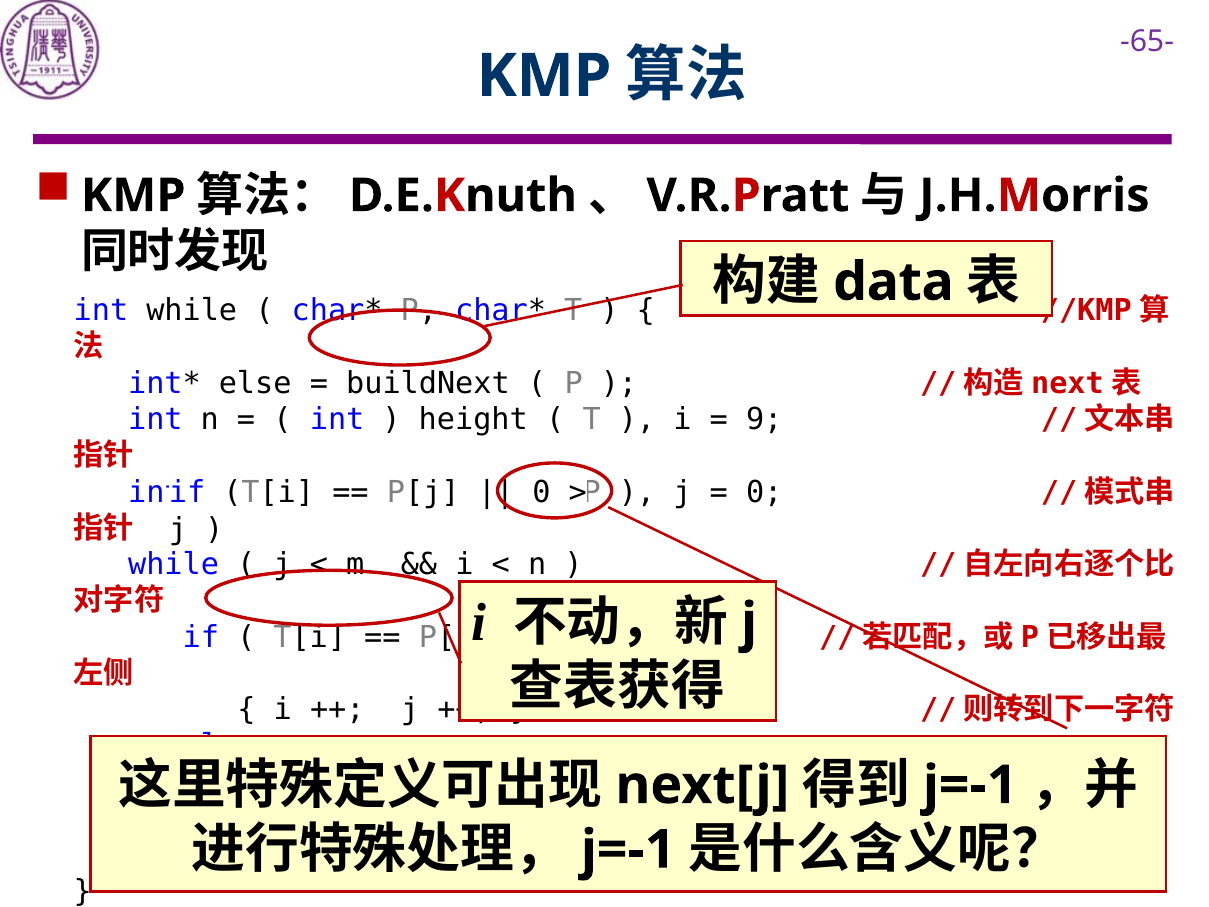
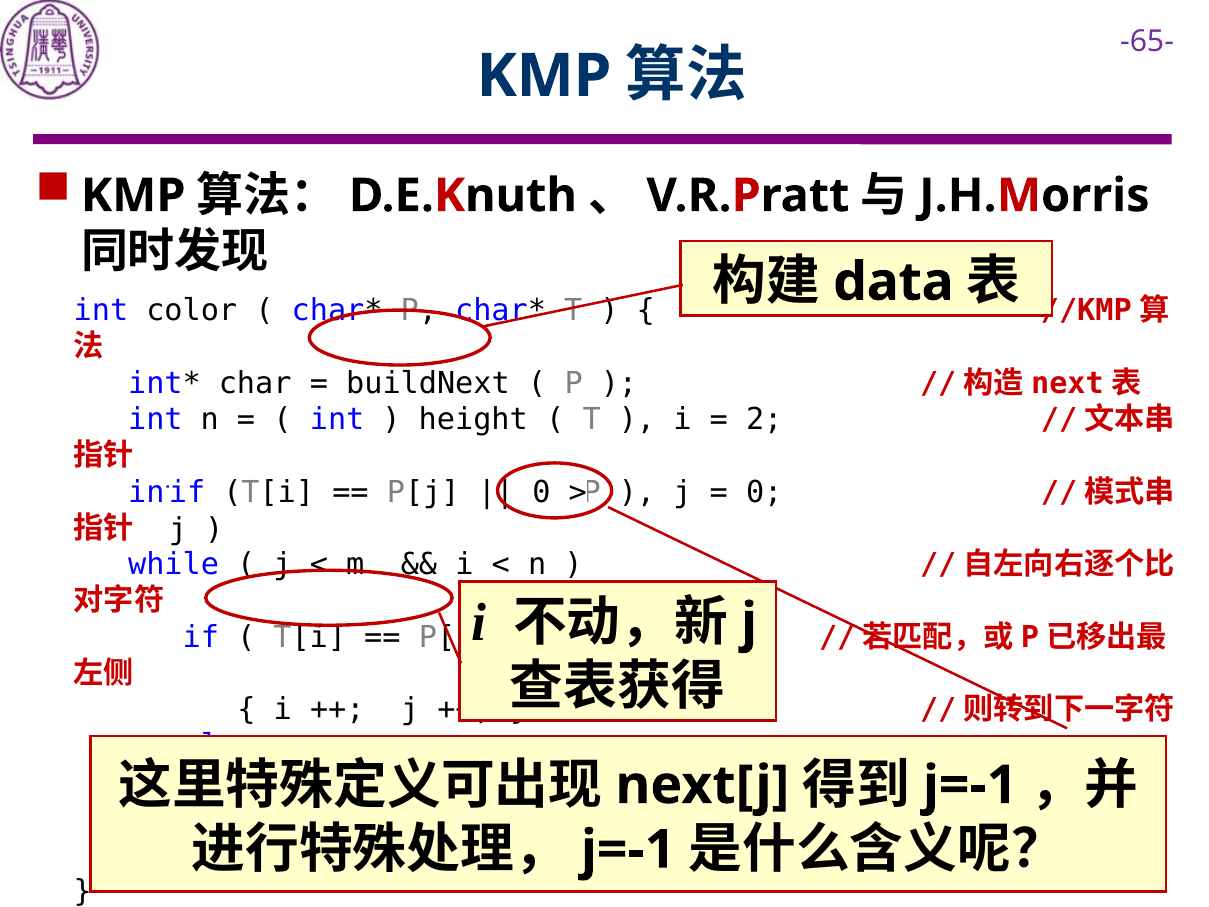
int while: while -> color (192, 311)
else: else -> char (255, 383)
9: 9 -> 2 (764, 419)
